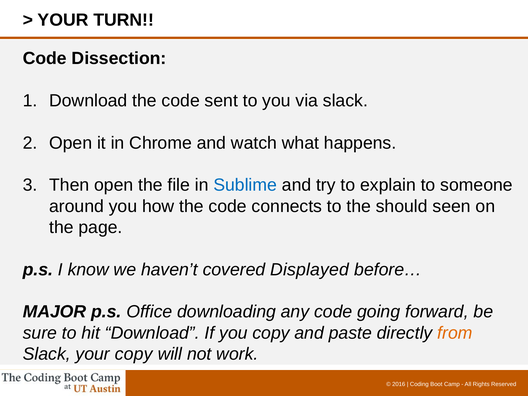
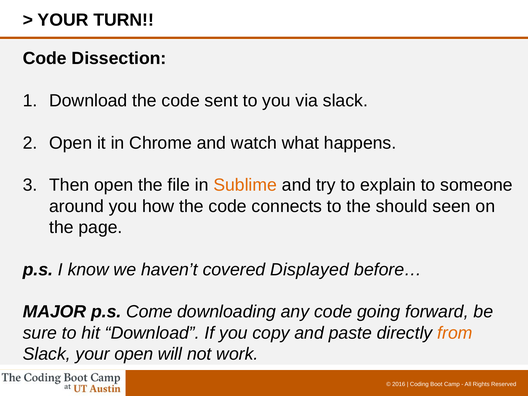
Sublime colour: blue -> orange (245, 185)
Office: Office -> Come (149, 312)
your copy: copy -> open (134, 354)
